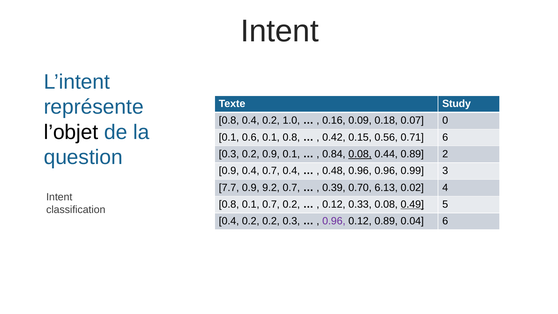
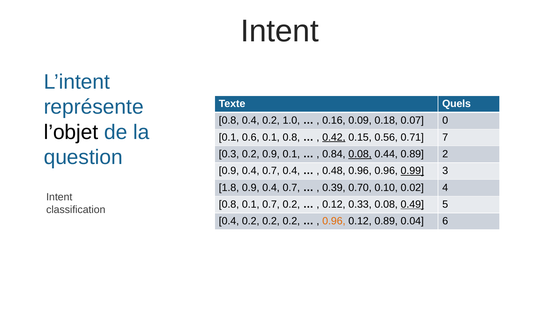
Study: Study -> Quels (457, 104)
0.42 underline: none -> present (334, 137)
0.71 6: 6 -> 7 (445, 137)
0.99 underline: none -> present (412, 171)
7.7: 7.7 -> 1.8 (229, 187)
9.2: 9.2 -> 0.4 (271, 187)
6.13: 6.13 -> 0.10 (386, 187)
0.2 0.2 0.3: 0.3 -> 0.2 (291, 221)
0.96 colour: purple -> orange (334, 221)
